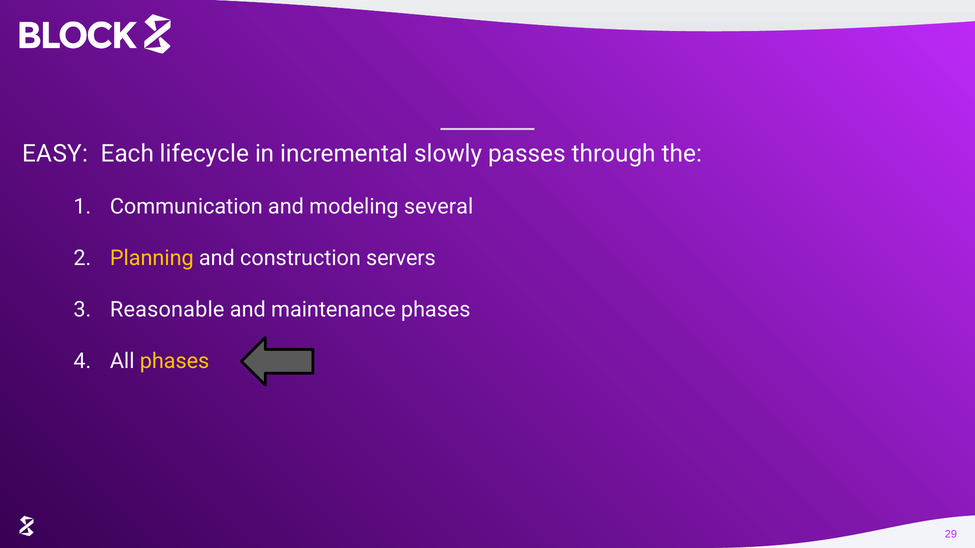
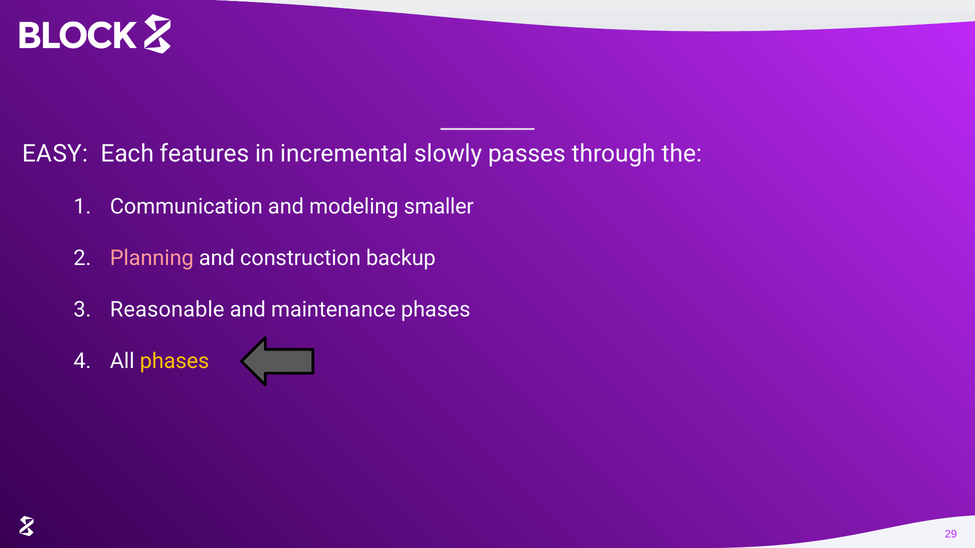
lifecycle: lifecycle -> features (205, 154)
several: several -> smaller (439, 207)
Planning colour: yellow -> pink (152, 258)
servers: servers -> backup (401, 258)
